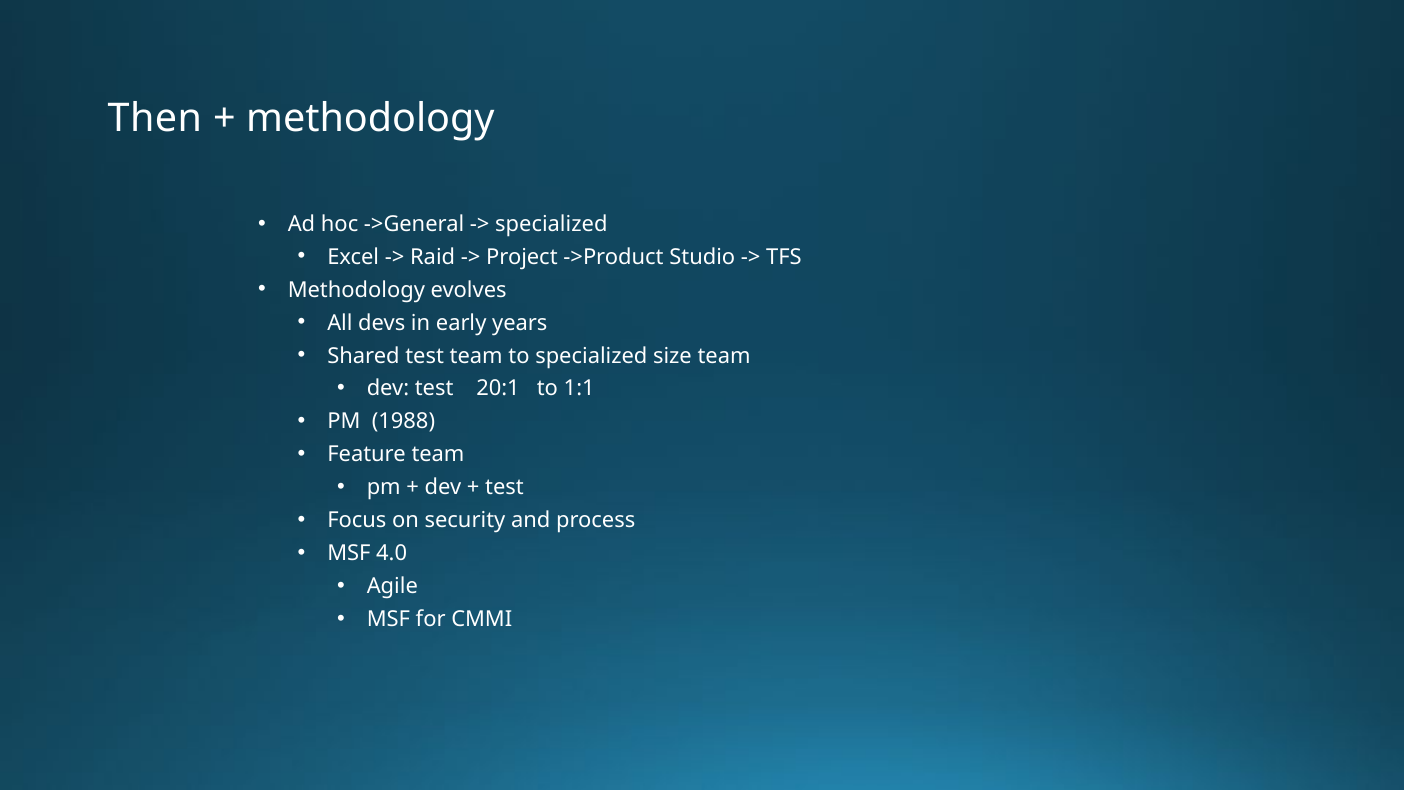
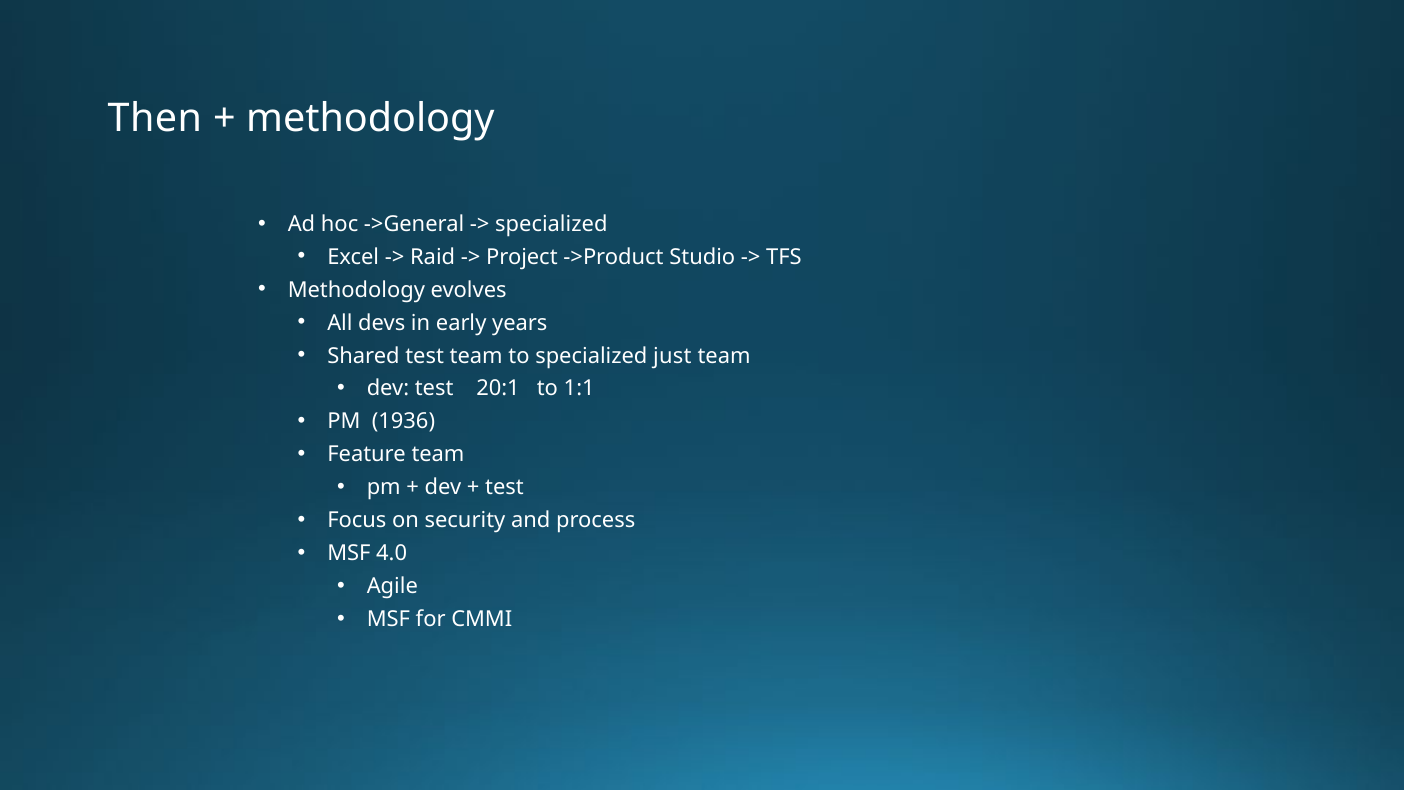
size: size -> just (672, 356)
1988: 1988 -> 1936 (403, 422)
